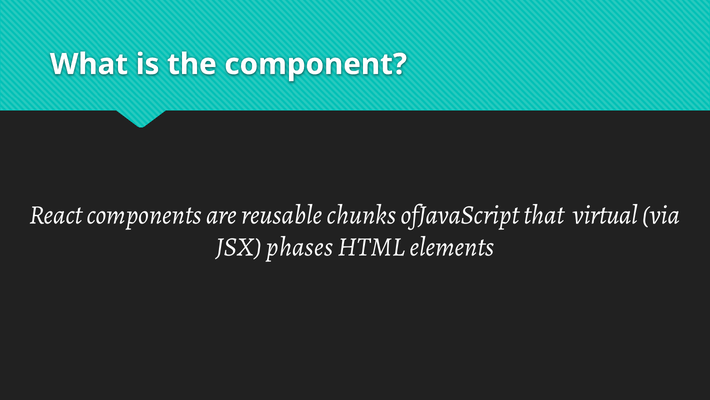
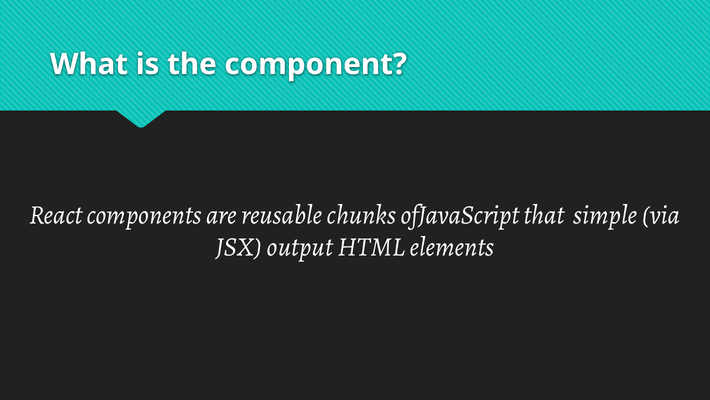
virtual: virtual -> simple (605, 215)
phases: phases -> output (300, 247)
